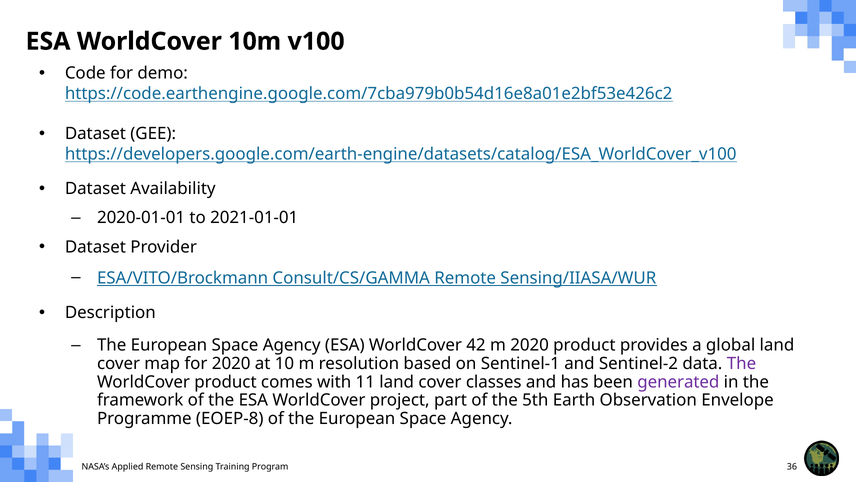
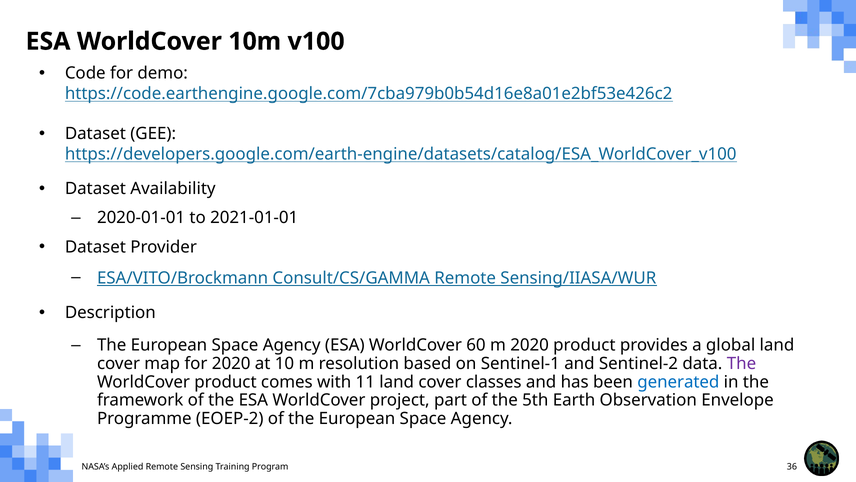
42: 42 -> 60 (476, 345)
generated colour: purple -> blue (678, 382)
EOEP-8: EOEP-8 -> EOEP-2 (230, 418)
